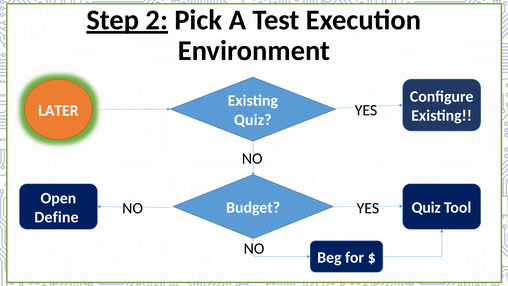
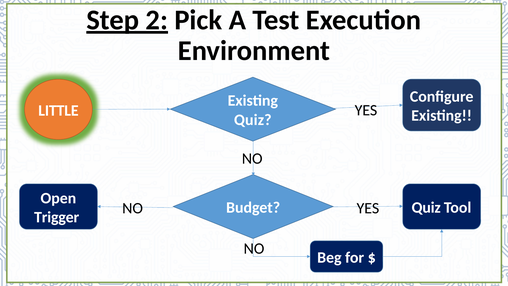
LATER: LATER -> LITTLE (58, 110)
Define: Define -> Trigger (57, 217)
